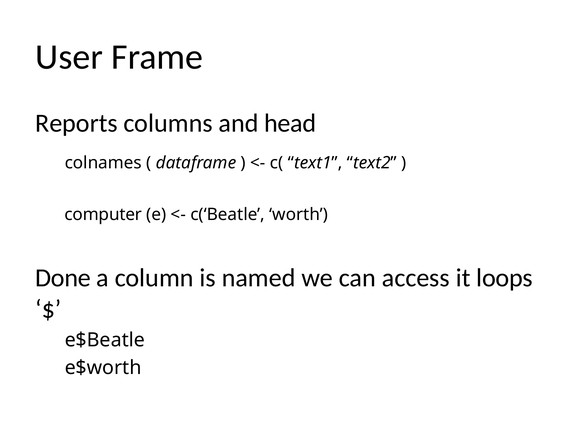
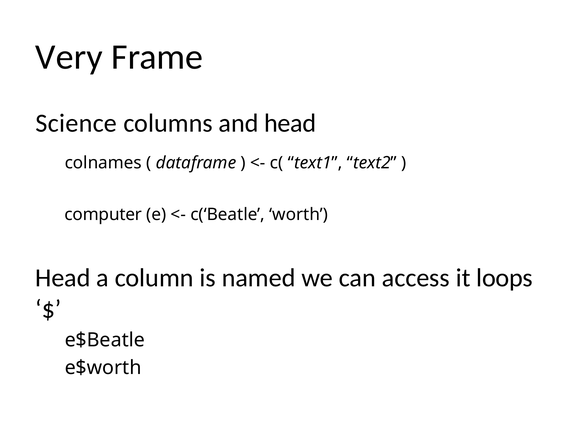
User: User -> Very (69, 57)
Reports: Reports -> Science (76, 123)
Done: Done -> Head (63, 278)
